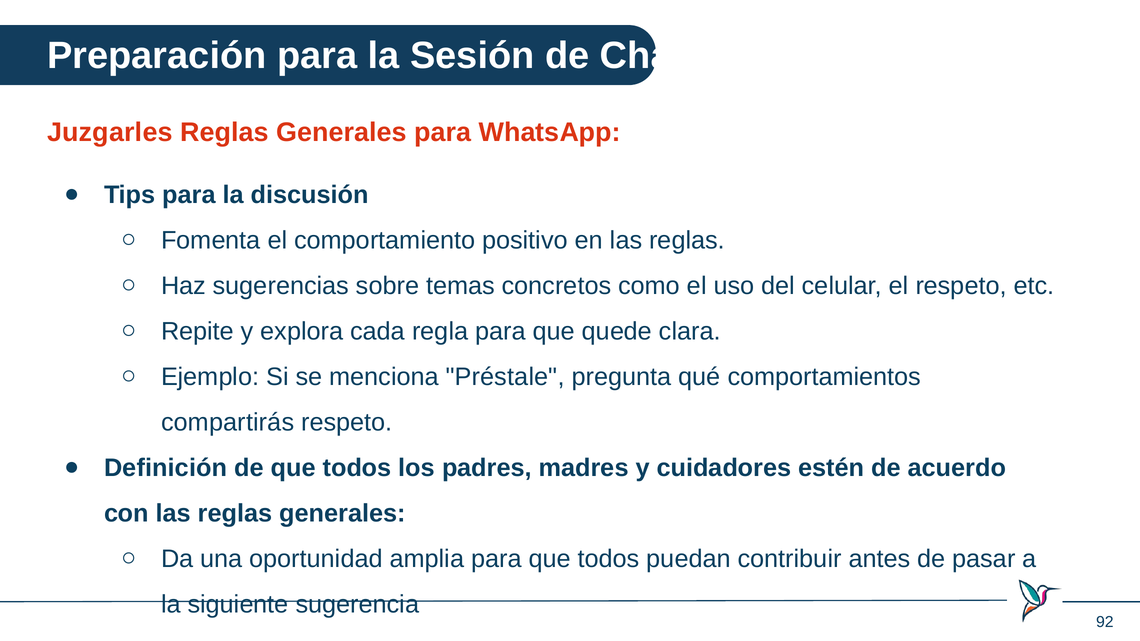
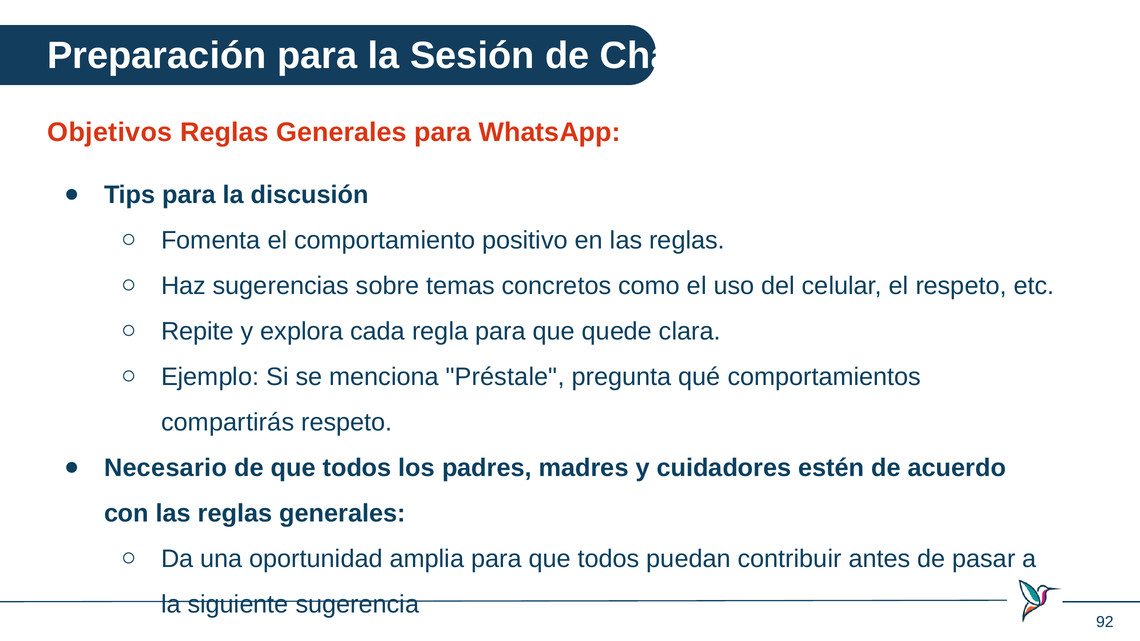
Juzgarles: Juzgarles -> Objetivos (110, 133)
Definición: Definición -> Necesario (166, 468)
